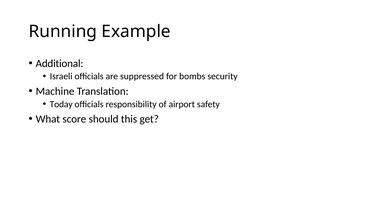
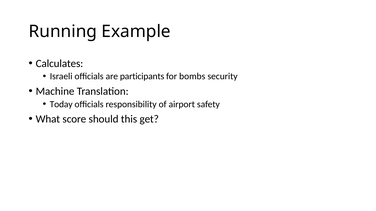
Additional: Additional -> Calculates (59, 64)
suppressed: suppressed -> participants (142, 77)
